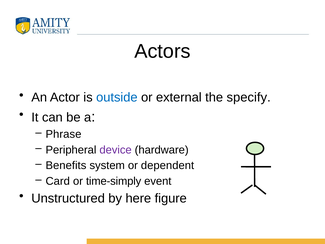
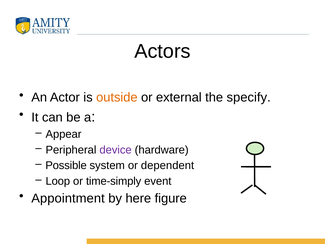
outside colour: blue -> orange (117, 97)
Phrase: Phrase -> Appear (64, 134)
Benefits: Benefits -> Possible (66, 165)
Card: Card -> Loop (58, 181)
Unstructured: Unstructured -> Appointment (68, 198)
